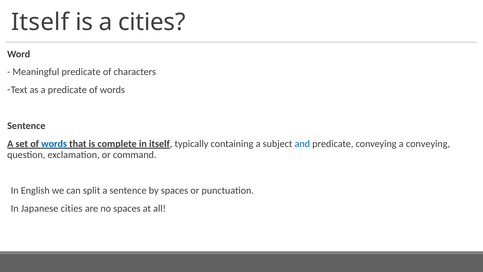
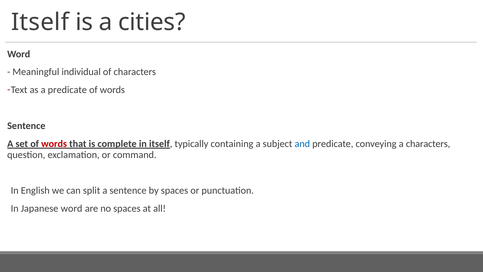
Meaningful predicate: predicate -> individual (81, 72)
words colour: blue -> red (54, 144)
a conveying: conveying -> characters (428, 144)
Japanese cities: cities -> word (72, 208)
